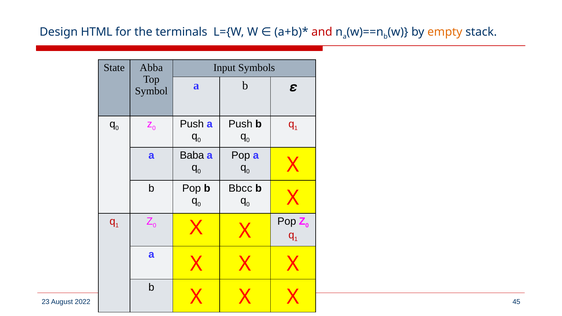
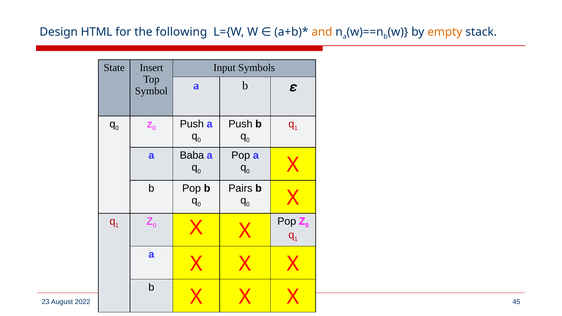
terminals: terminals -> following (181, 32)
and colour: red -> orange (322, 32)
Abba: Abba -> Insert (151, 68)
Bbcc: Bbcc -> Pairs (240, 189)
